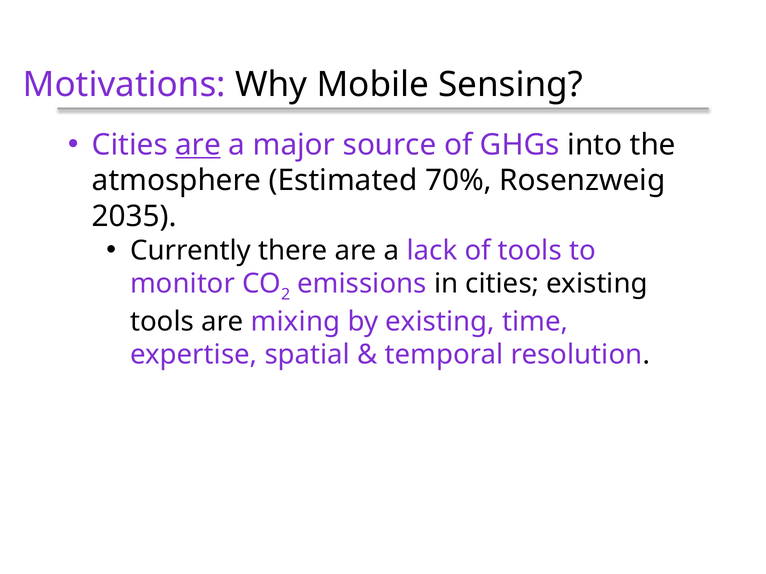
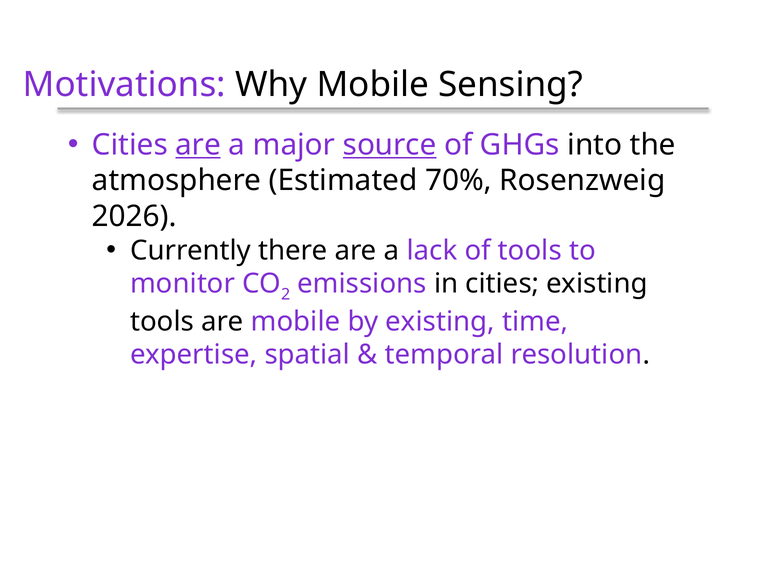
source underline: none -> present (390, 145)
2035: 2035 -> 2026 (134, 217)
are mixing: mixing -> mobile (295, 322)
